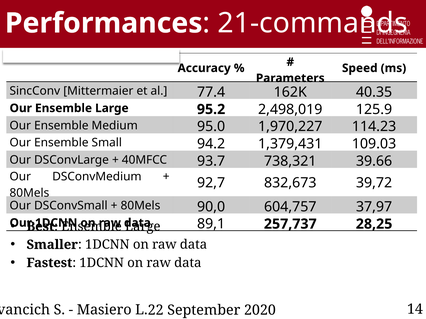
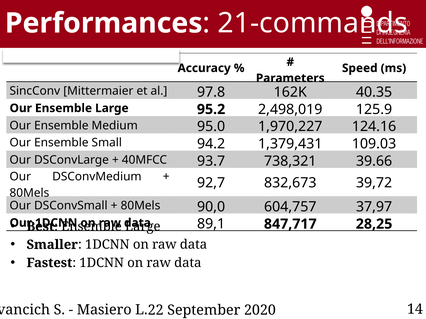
77.4: 77.4 -> 97.8 (211, 92)
114.23: 114.23 -> 124.16 (374, 127)
257,737: 257,737 -> 847,717 (290, 224)
